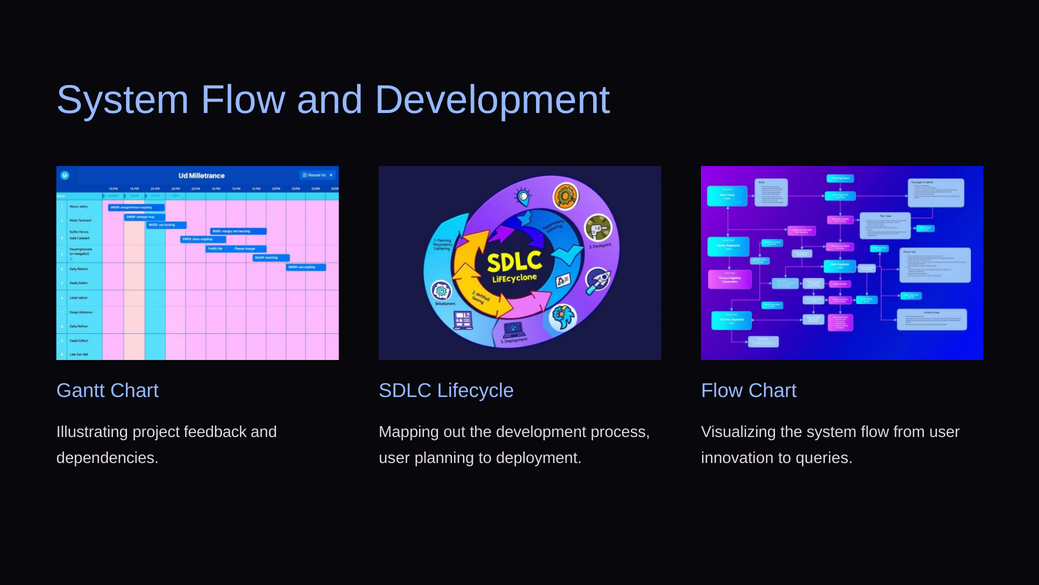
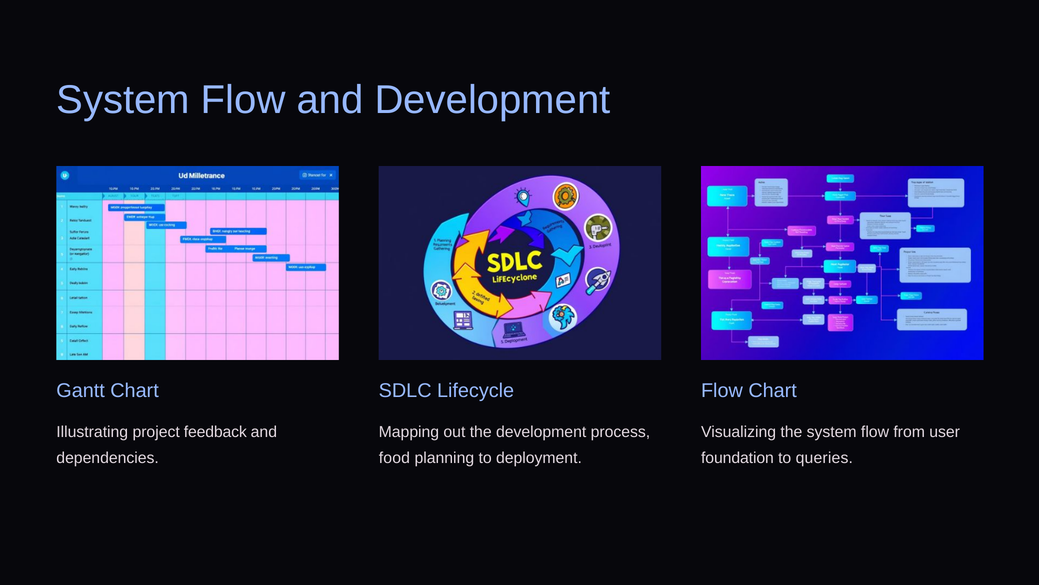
user: user -> food (394, 458)
innovation: innovation -> foundation (737, 458)
